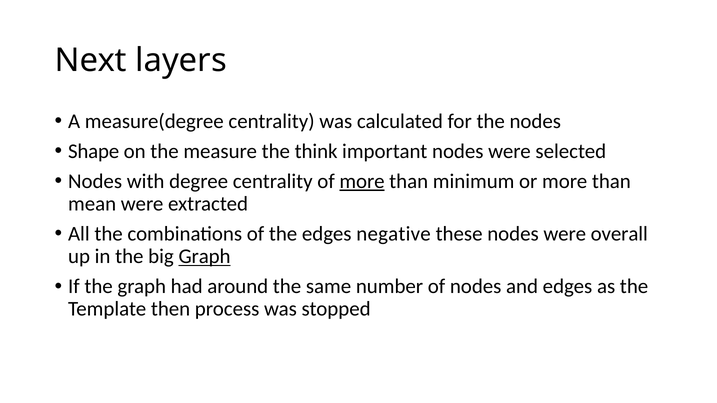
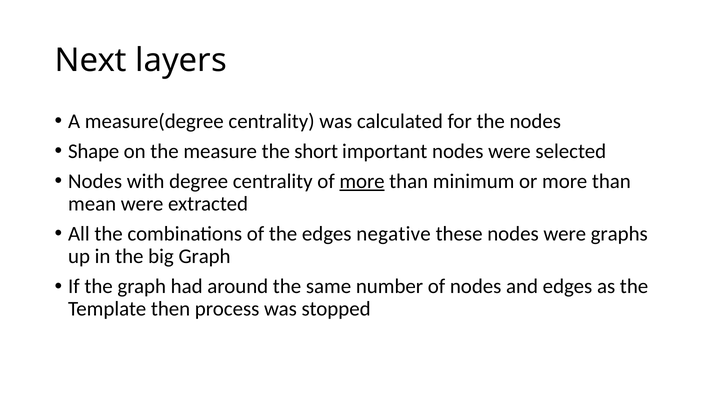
think: think -> short (316, 151)
overall: overall -> graphs (619, 234)
Graph underline: present -> none (205, 257)
